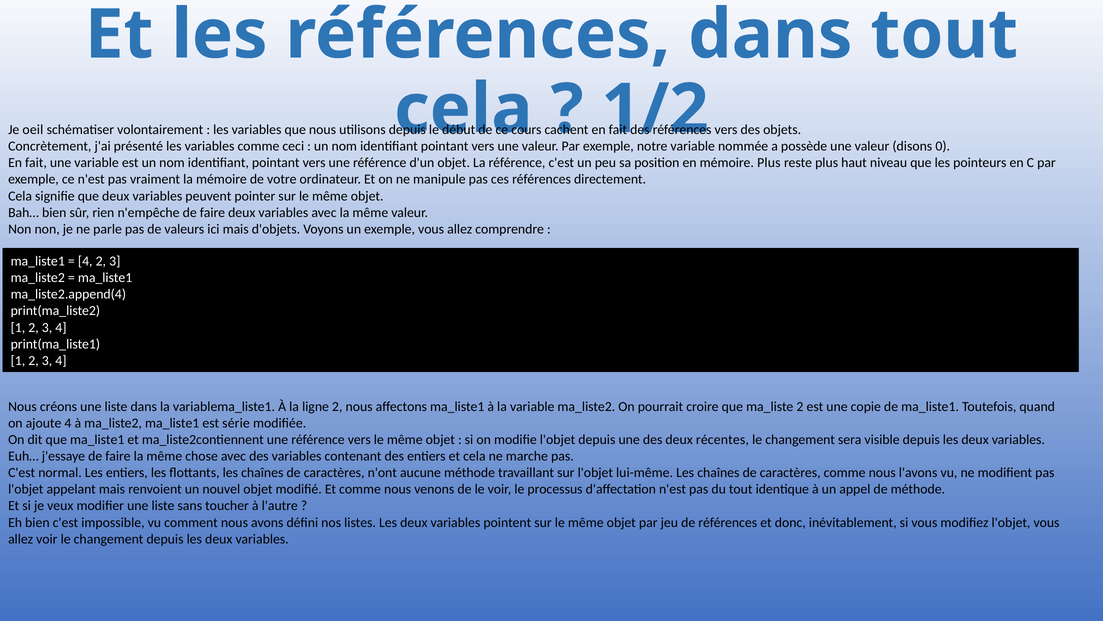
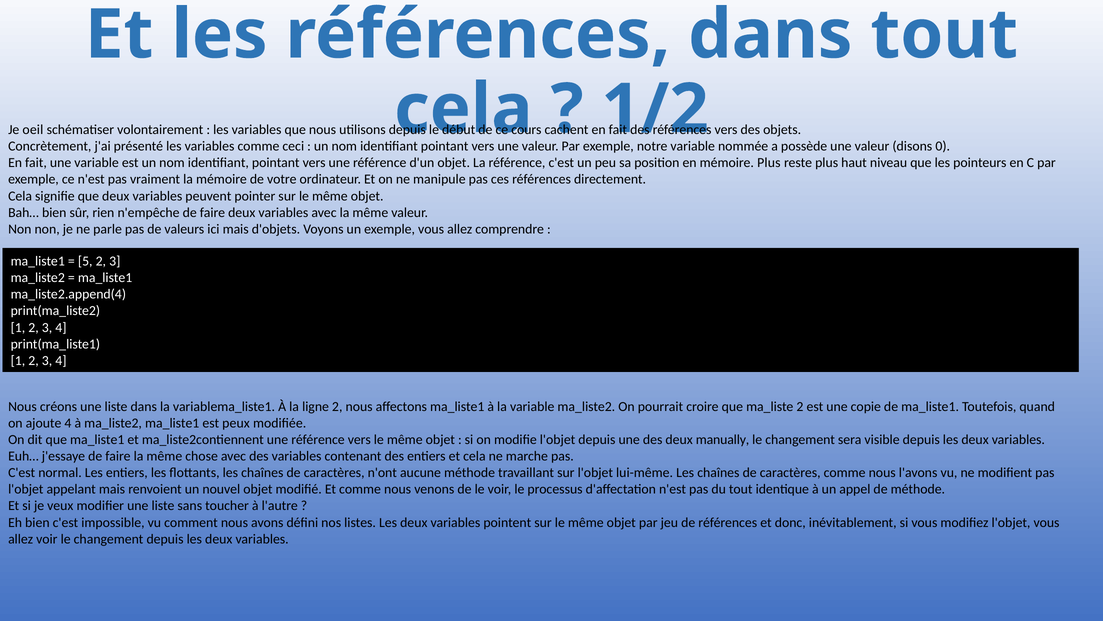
4: 4 -> 5 (85, 261)
série: série -> peux (236, 423)
récentes: récentes -> manually (723, 439)
